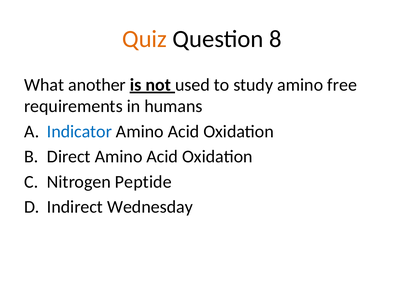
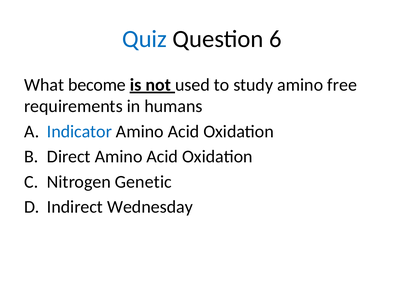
Quiz colour: orange -> blue (145, 39)
8: 8 -> 6 (275, 39)
another: another -> become (97, 85)
Peptide: Peptide -> Genetic (143, 182)
